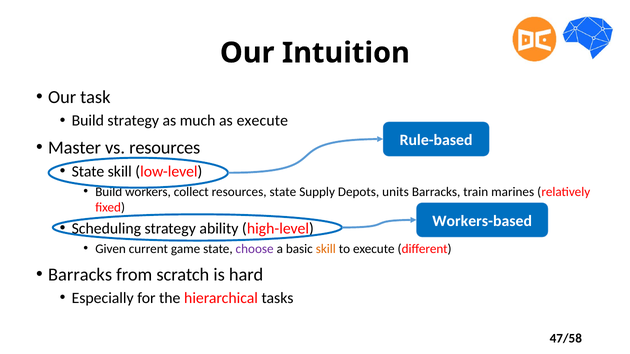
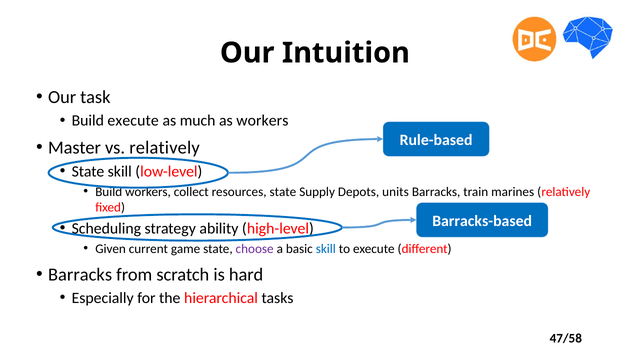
Build strategy: strategy -> execute (133, 121)
as execute: execute -> workers (262, 121)
resources: resources -> relatively (165, 148)
Workers-based: Workers-based -> Barracks-based (482, 221)
skill colour: orange -> blue (326, 249)
